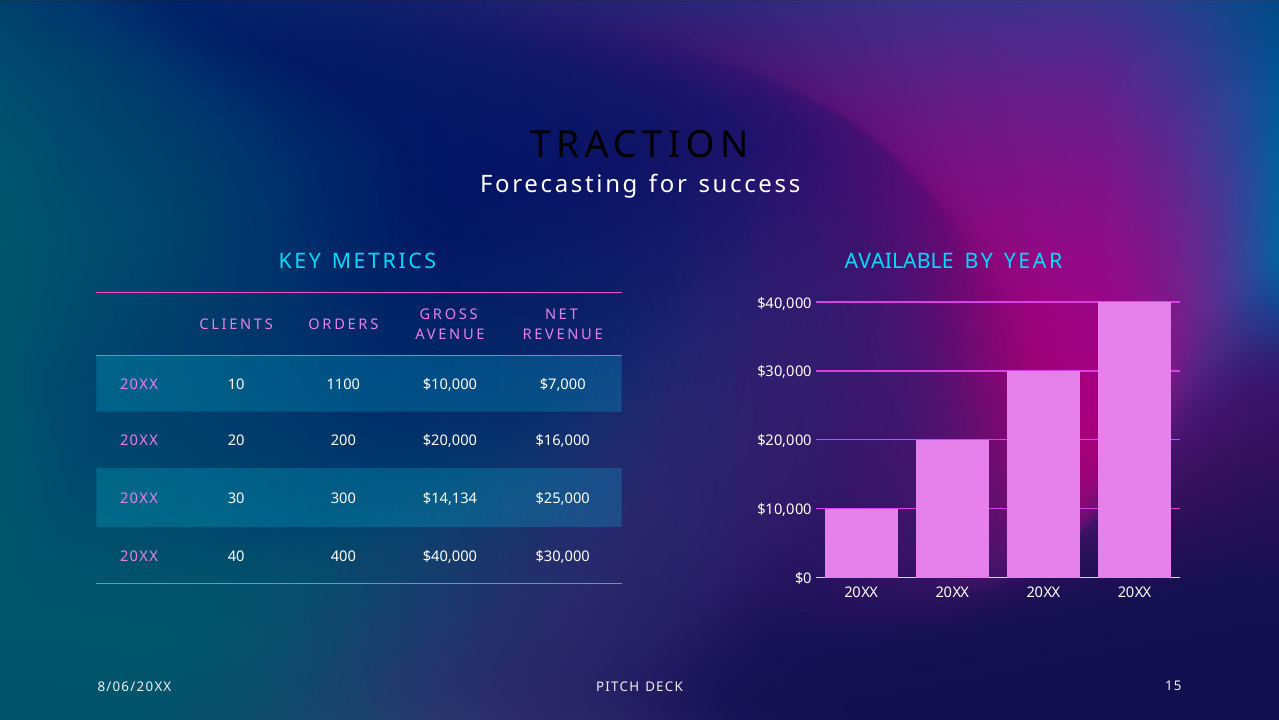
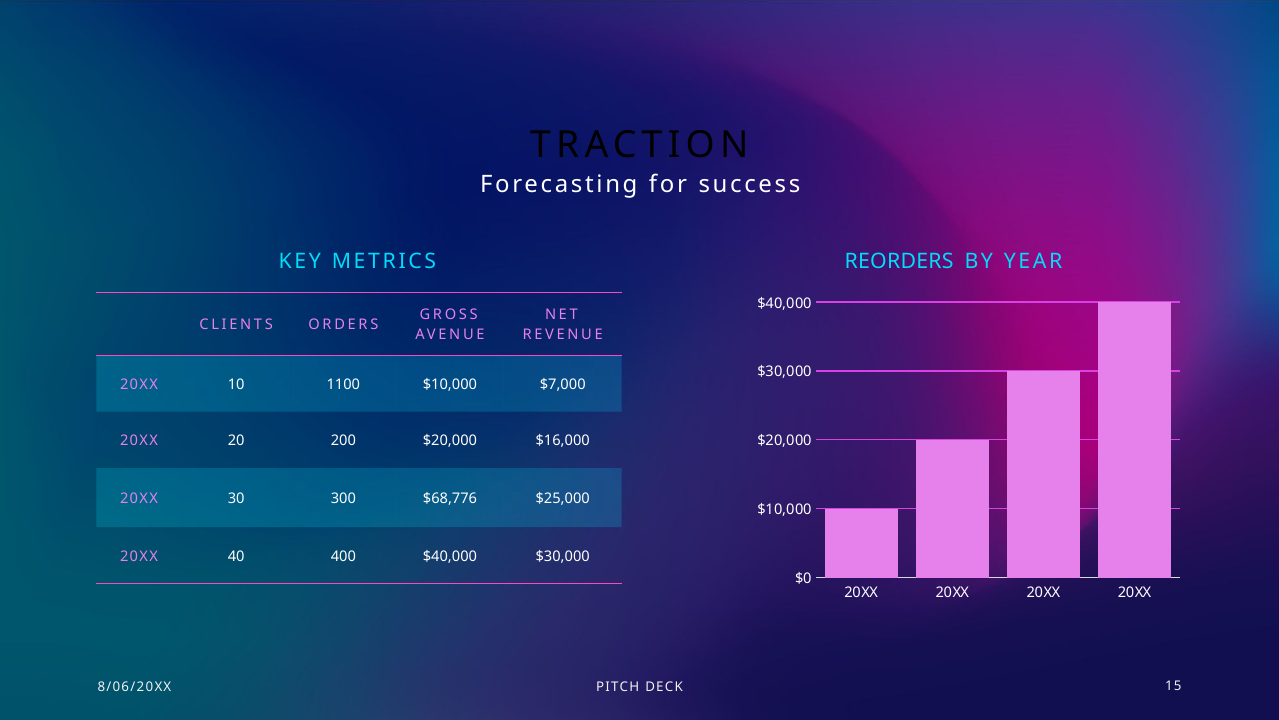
AVAILABLE: AVAILABLE -> REORDERS (899, 262)
$14,134: $14,134 -> $68,776 (450, 498)
